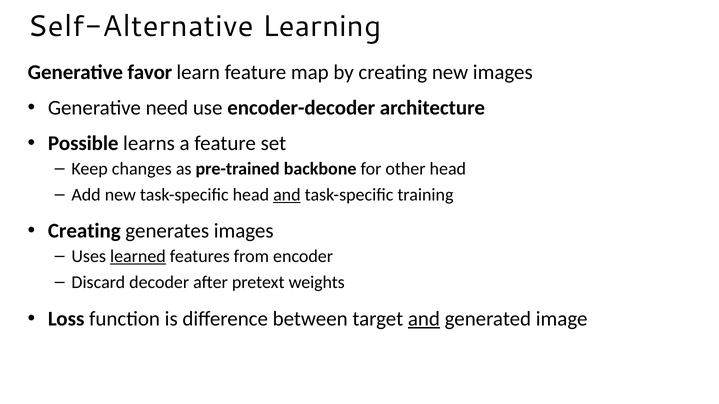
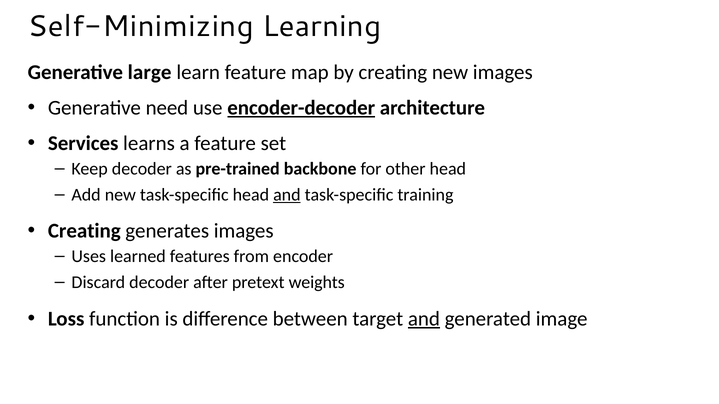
Self-Alternative: Self-Alternative -> Self-Minimizing (141, 27)
favor: favor -> large (150, 72)
encoder-decoder underline: none -> present (301, 108)
Possible: Possible -> Services (83, 144)
Keep changes: changes -> decoder (142, 169)
learned underline: present -> none (138, 257)
